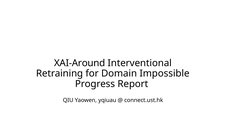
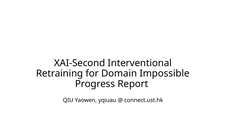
XAI-Around: XAI-Around -> XAI-Second (80, 63)
